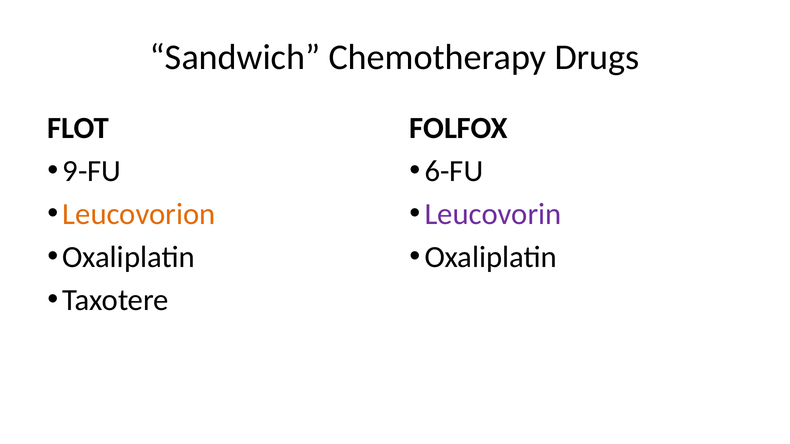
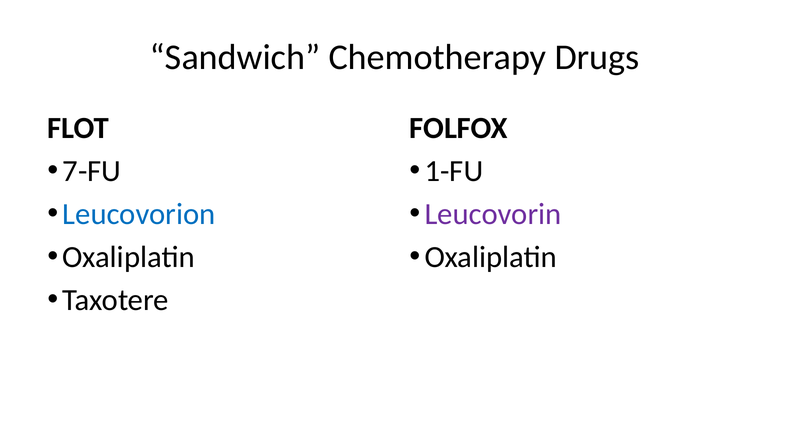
9-FU: 9-FU -> 7-FU (92, 171)
6-FU: 6-FU -> 1-FU (454, 171)
Leucovorion colour: orange -> blue (139, 214)
